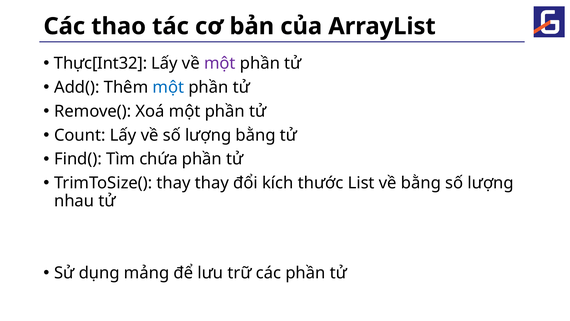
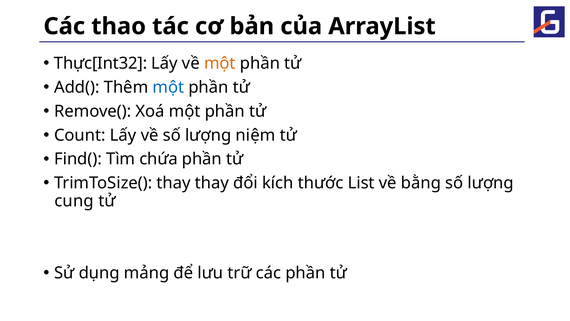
một colour: purple -> orange (220, 63)
lượng bằng: bằng -> niệm (256, 135)
nhau: nhau -> cung (74, 201)
